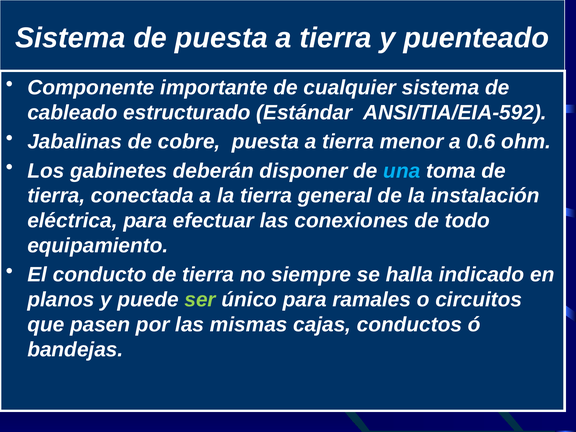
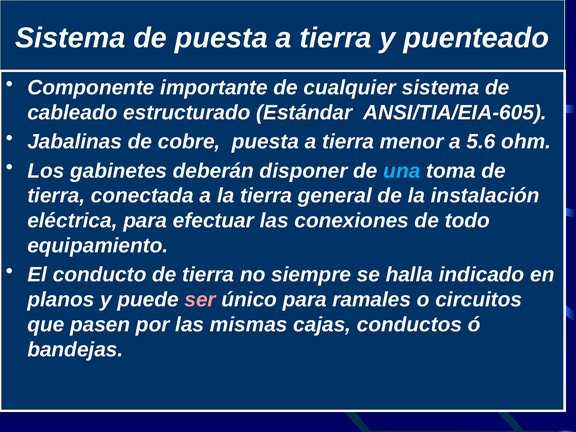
ANSI/TIA/EIA-592: ANSI/TIA/EIA-592 -> ANSI/TIA/EIA-605 (455, 113)
0.6: 0.6 -> 5.6 (481, 142)
ser colour: light green -> pink (200, 300)
